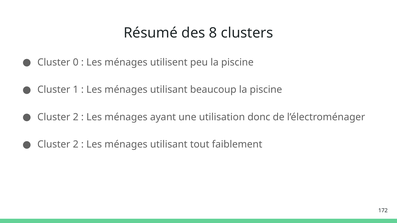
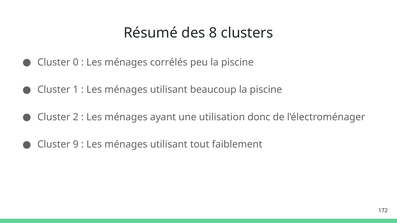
utilisent: utilisent -> corrélés (169, 62)
2: 2 -> 9 (76, 145)
